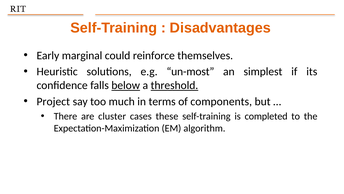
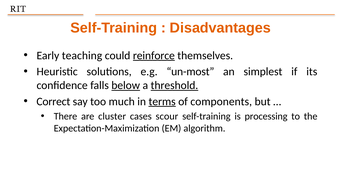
marginal: marginal -> teaching (82, 55)
reinforce underline: none -> present (154, 55)
Project: Project -> Correct (53, 101)
terms underline: none -> present (162, 101)
these: these -> scour (167, 116)
completed: completed -> processing (266, 116)
